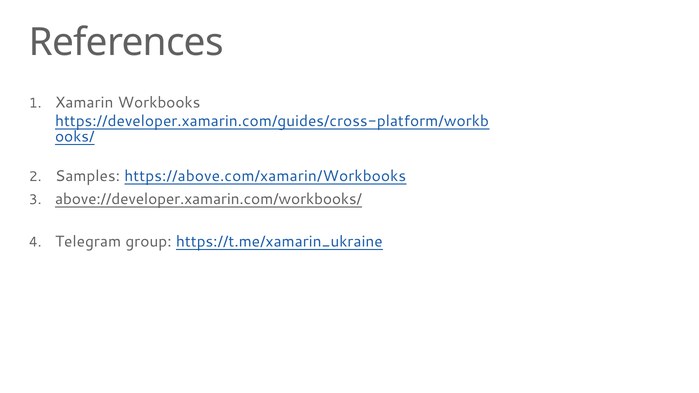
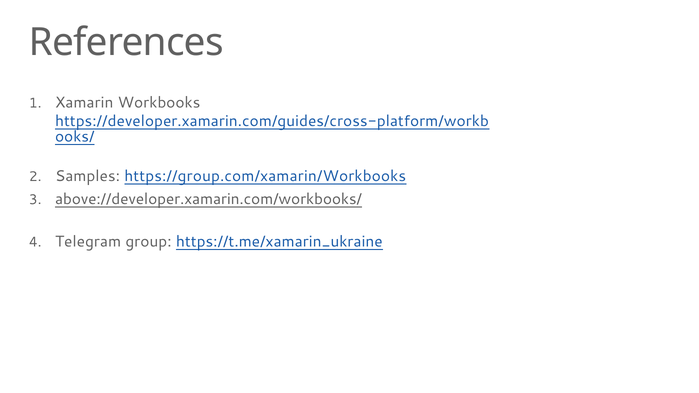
https://above.com/xamarin/Workbooks: https://above.com/xamarin/Workbooks -> https://group.com/xamarin/Workbooks (265, 176)
